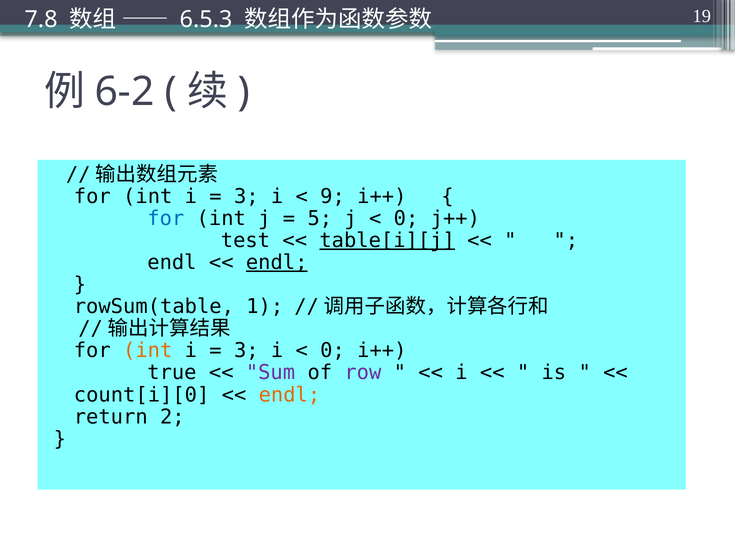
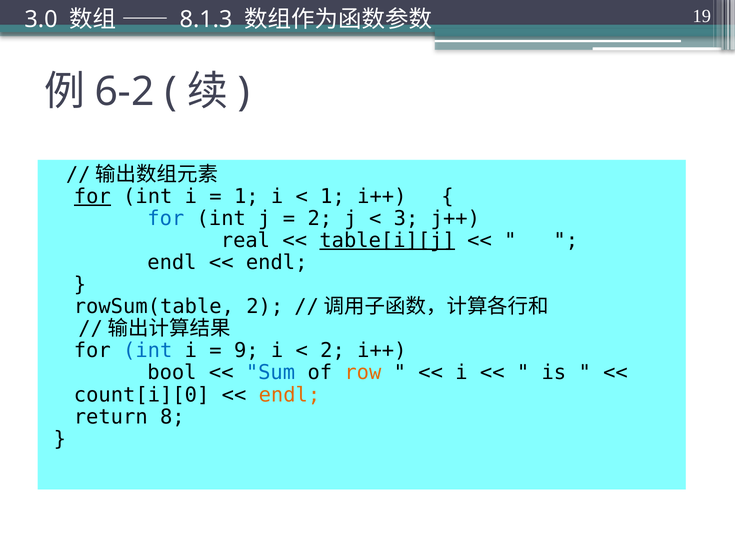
7.8: 7.8 -> 3.0 (41, 19)
6.5.3: 6.5.3 -> 8.1.3 (206, 19)
for underline: none -> present (92, 197)
3: 3 -> 1 (246, 197)
9: 9 -> 1 (333, 197)
5: 5 -> 2 (320, 219)
0: 0 -> 3 (406, 219)
test: test -> real (245, 241)
endl underline: present -> none (277, 263)
rowSum(table 1: 1 -> 2 (265, 307)
int colour: orange -> blue (148, 351)
3: 3 -> 9 (246, 351)
0: 0 -> 2 (333, 351)
true: true -> bool (172, 373)
Sum colour: purple -> blue (270, 373)
row colour: purple -> orange (363, 373)
2: 2 -> 8 (172, 417)
